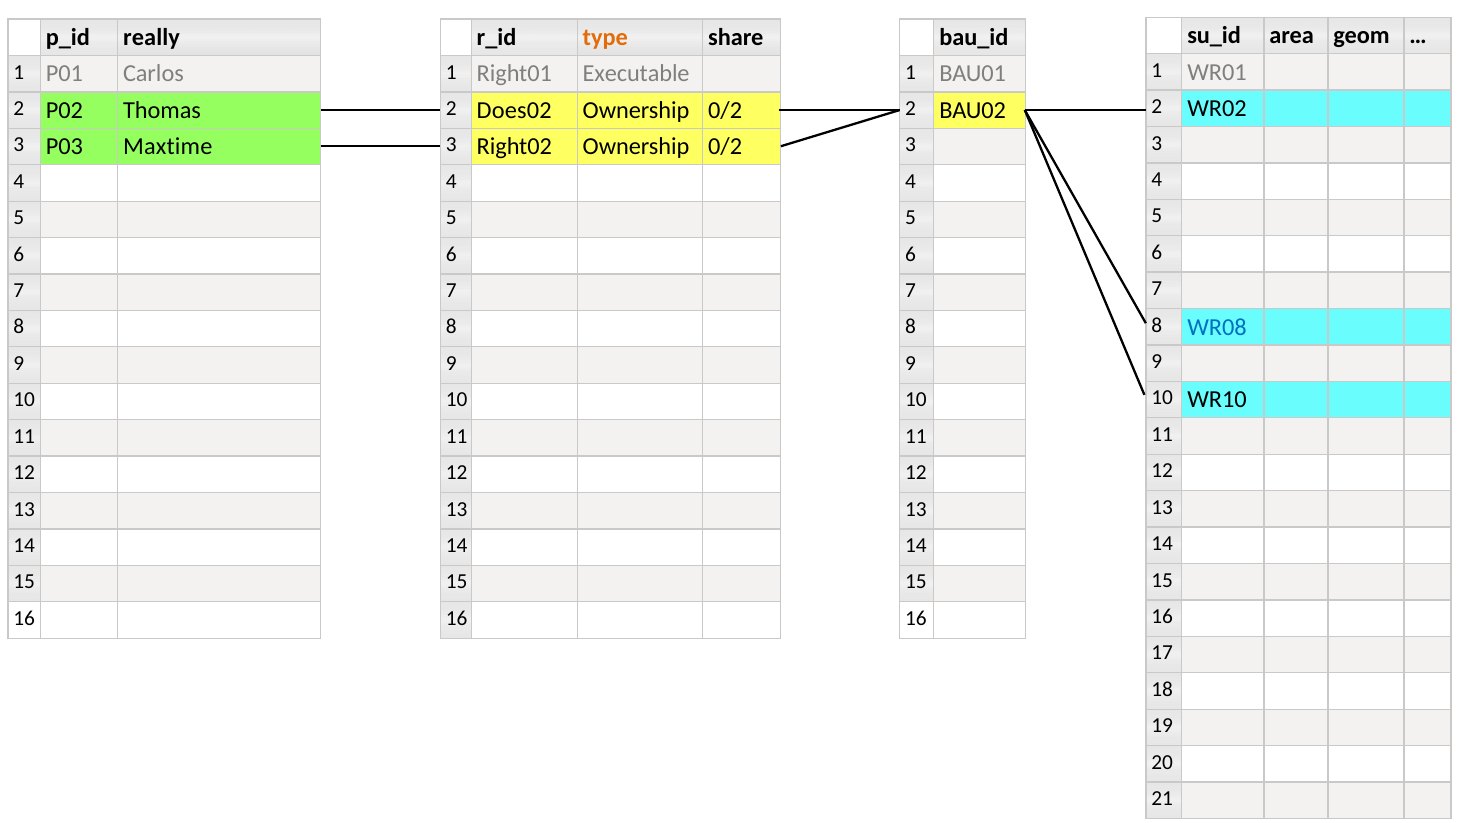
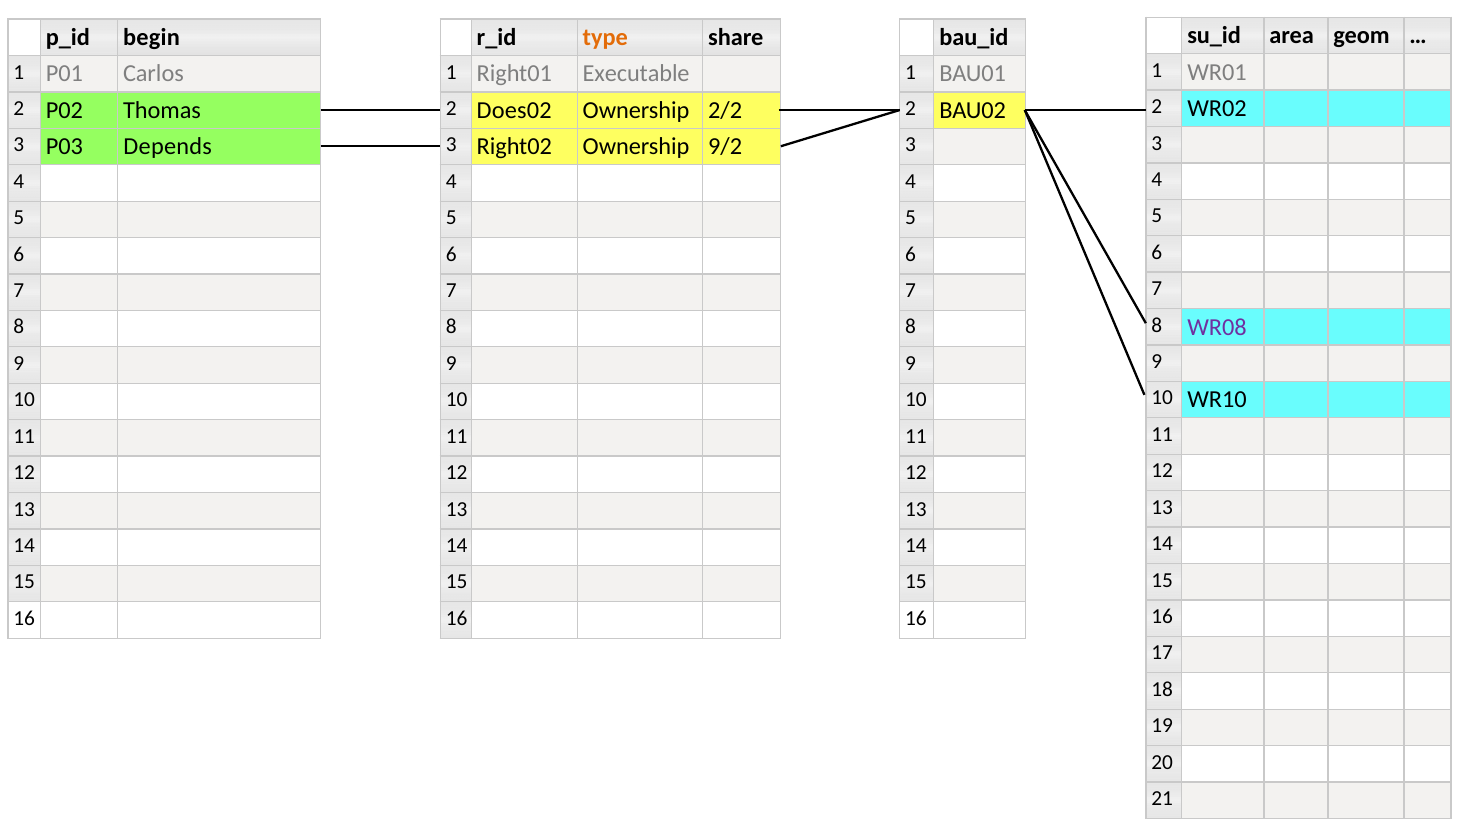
really: really -> begin (151, 38)
0/2: 0/2 -> 2/2 (725, 110)
Maxtime: Maxtime -> Depends (168, 147)
Right02 Ownership 0/2: 0/2 -> 9/2 (725, 147)
WR08 colour: blue -> purple (1217, 327)
